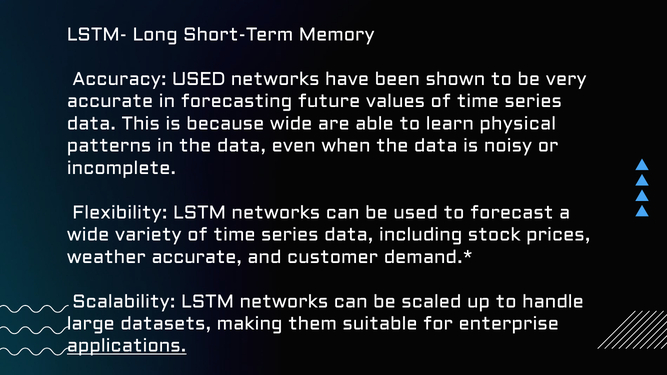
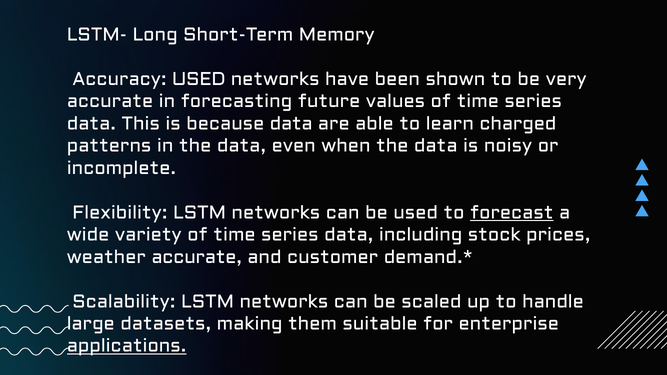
because wide: wide -> data (291, 124)
physical: physical -> charged (518, 124)
forecast underline: none -> present (512, 213)
